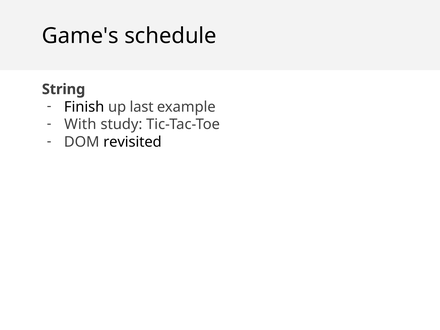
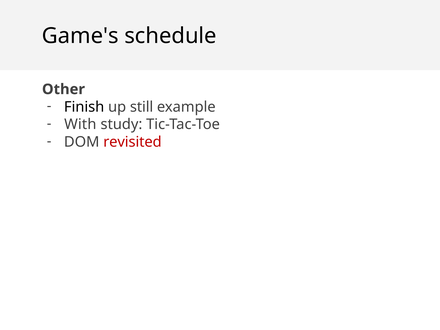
String: String -> Other (63, 89)
last: last -> still (142, 107)
revisited colour: black -> red (132, 142)
